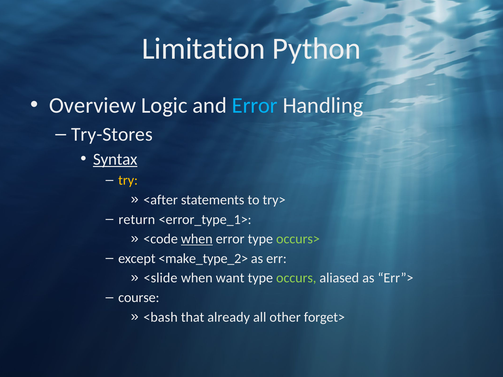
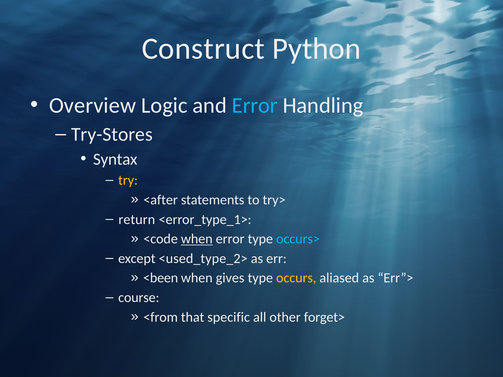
Limitation: Limitation -> Construct (203, 49)
Syntax underline: present -> none (115, 159)
occurs> colour: light green -> light blue (298, 239)
<make_type_2>: <make_type_2> -> <used_type_2> (203, 259)
<slide: <slide -> <been (161, 278)
want: want -> gives (230, 278)
occurs colour: light green -> yellow (296, 278)
<bash: <bash -> <from (161, 317)
already: already -> specific (229, 317)
